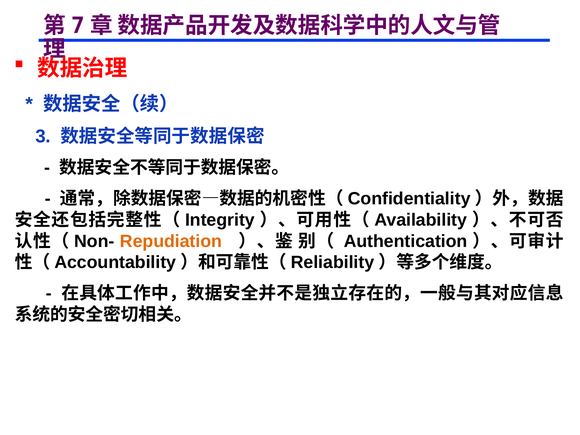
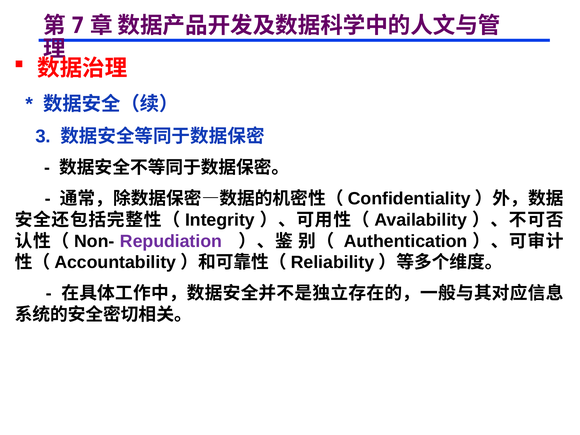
Repudiation colour: orange -> purple (171, 241)
